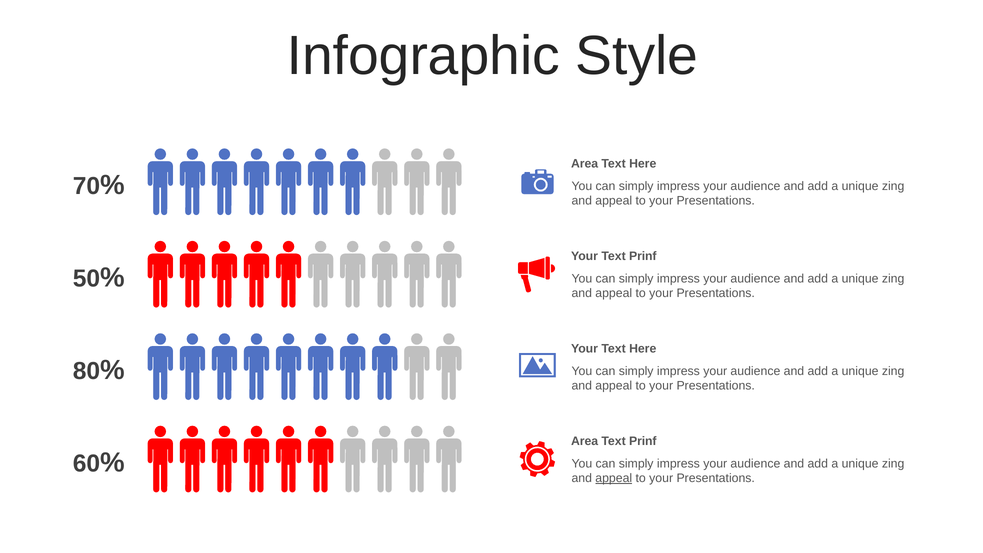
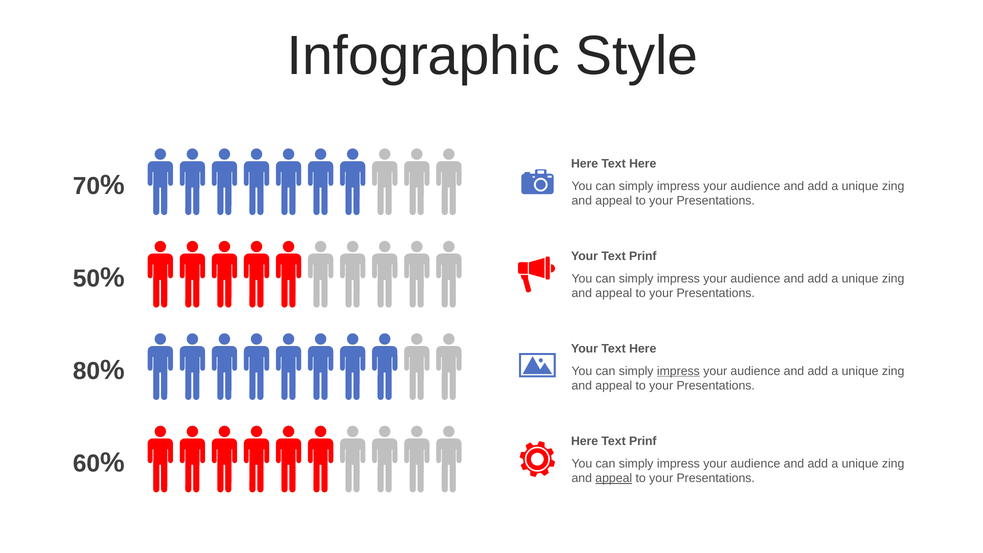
Area: Area -> Here (585, 164)
impress underline: none -> present (678, 371)
Area: Area -> Here (585, 441)
